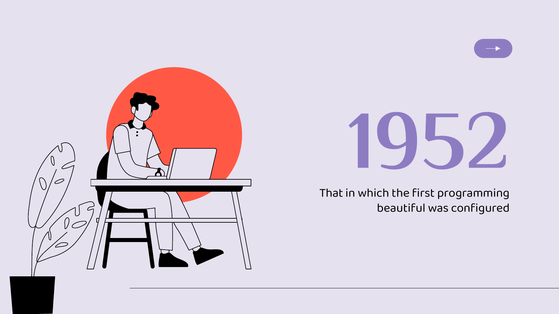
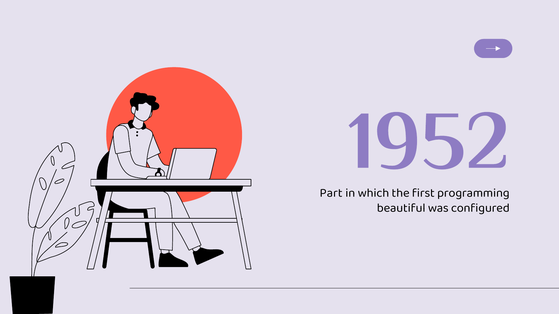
That: That -> Part (331, 193)
